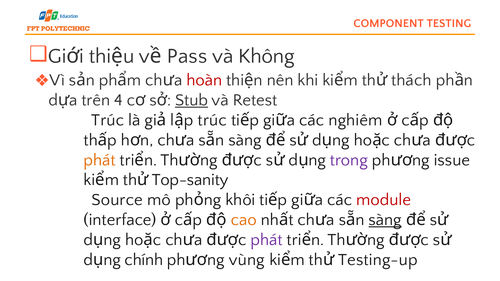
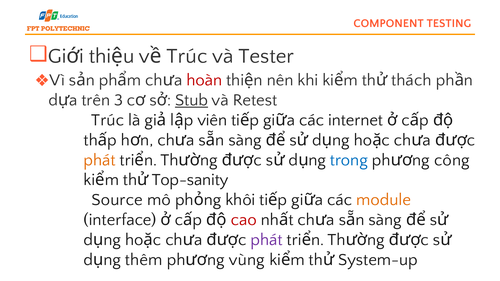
Pass: Pass -> Trúc (187, 56)
Không: Không -> Tester (266, 56)
4: 4 -> 3 (119, 100)
trúc: trúc -> viên (212, 120)
nghiêm: nghiêm -> internet (356, 120)
trong colour: purple -> blue (349, 160)
issue: issue -> công (452, 160)
module colour: red -> orange (384, 200)
cao colour: orange -> red (244, 220)
sàng underline: present -> none (385, 220)
chính: chính -> thêm (144, 260)
Testing-up: Testing-up -> System-up (378, 260)
